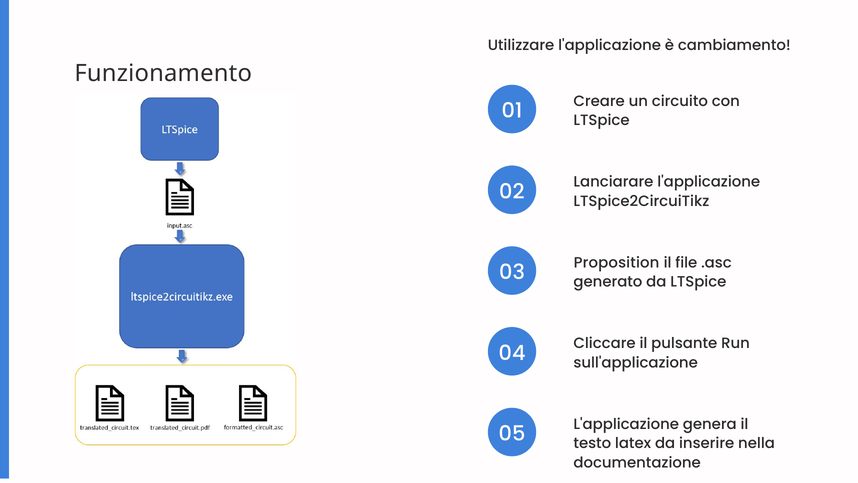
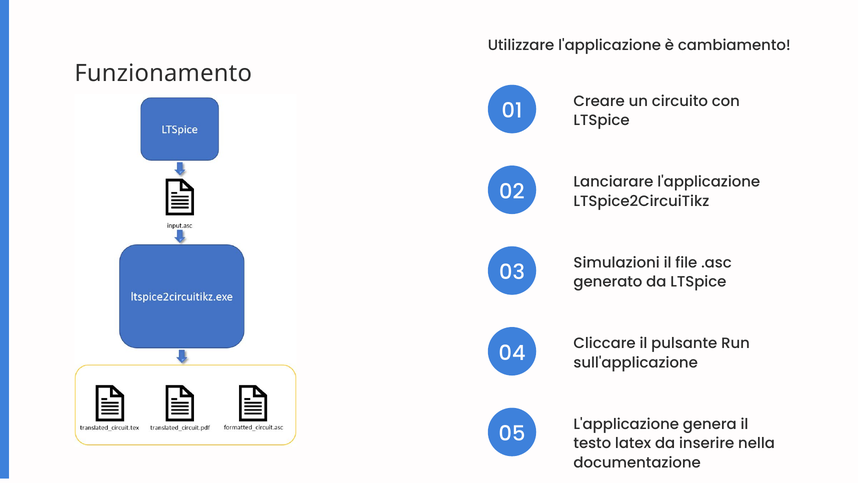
Proposition: Proposition -> Simulazioni (617, 262)
